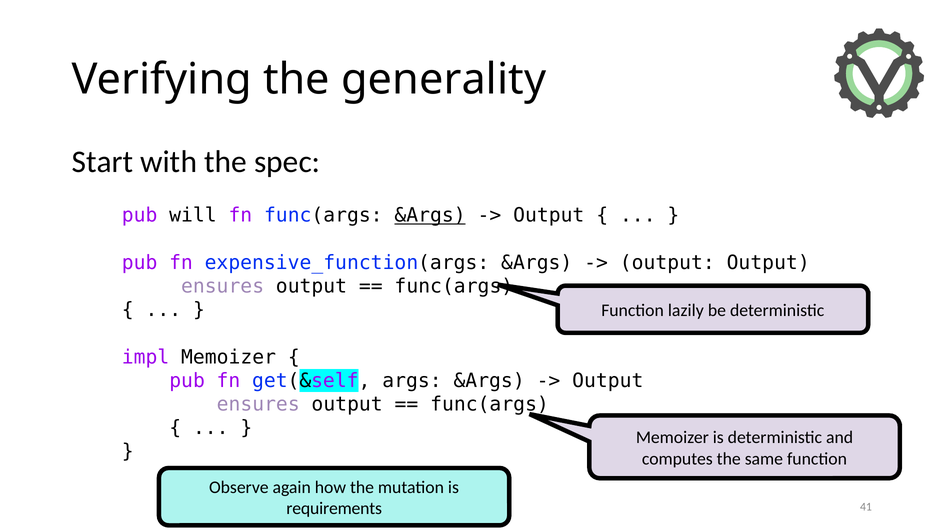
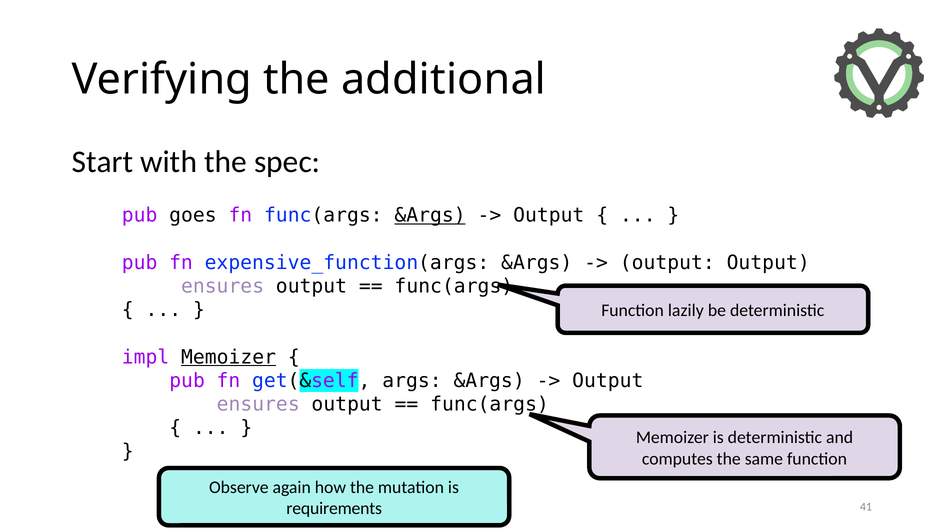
generality: generality -> additional (444, 79)
will: will -> goes (193, 215)
Memoizer underline: none -> present (229, 357)
